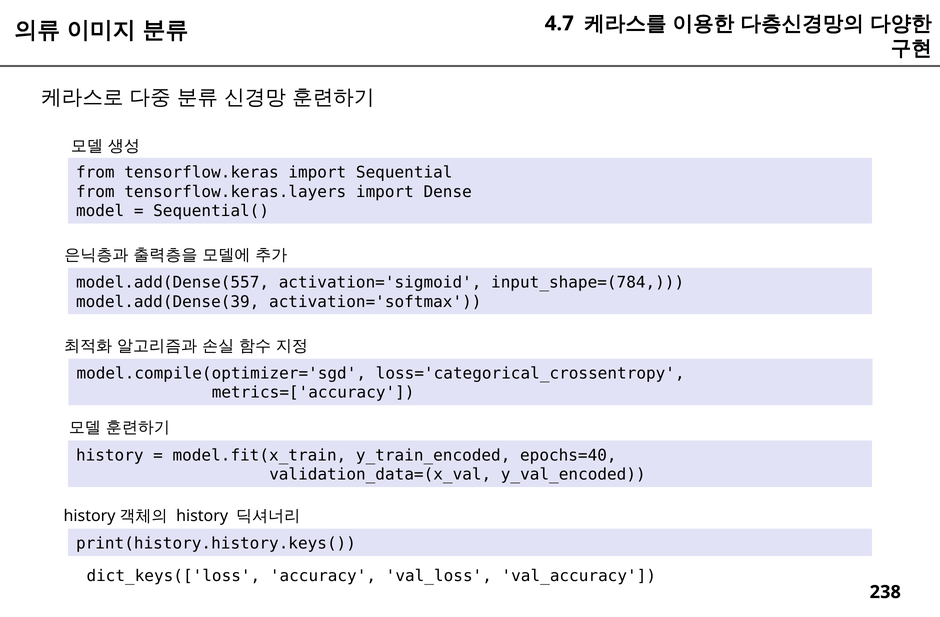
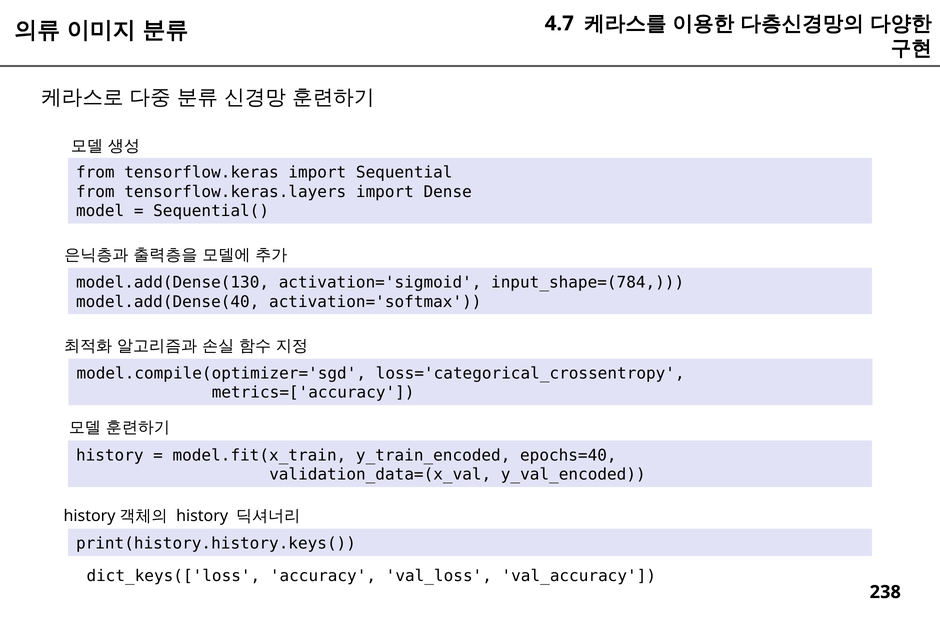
model.add(Dense(557: model.add(Dense(557 -> model.add(Dense(130 (173, 283)
model.add(Dense(39: model.add(Dense(39 -> model.add(Dense(40 (168, 302)
